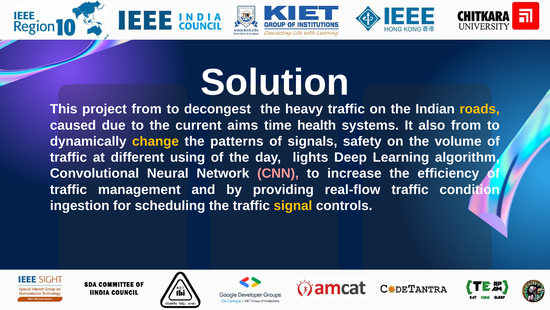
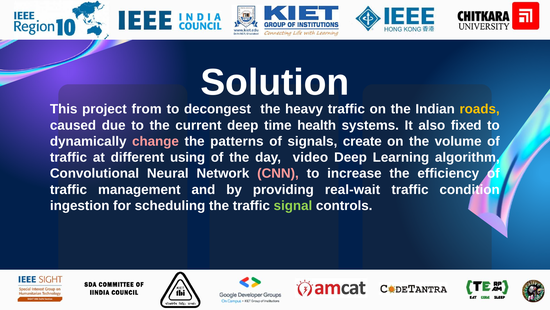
current aims: aims -> deep (243, 125)
also from: from -> fixed (466, 125)
change colour: yellow -> pink (156, 141)
safety: safety -> create (362, 141)
lights: lights -> video (310, 157)
real-flow: real-flow -> real-wait (353, 189)
signal colour: yellow -> light green (293, 205)
